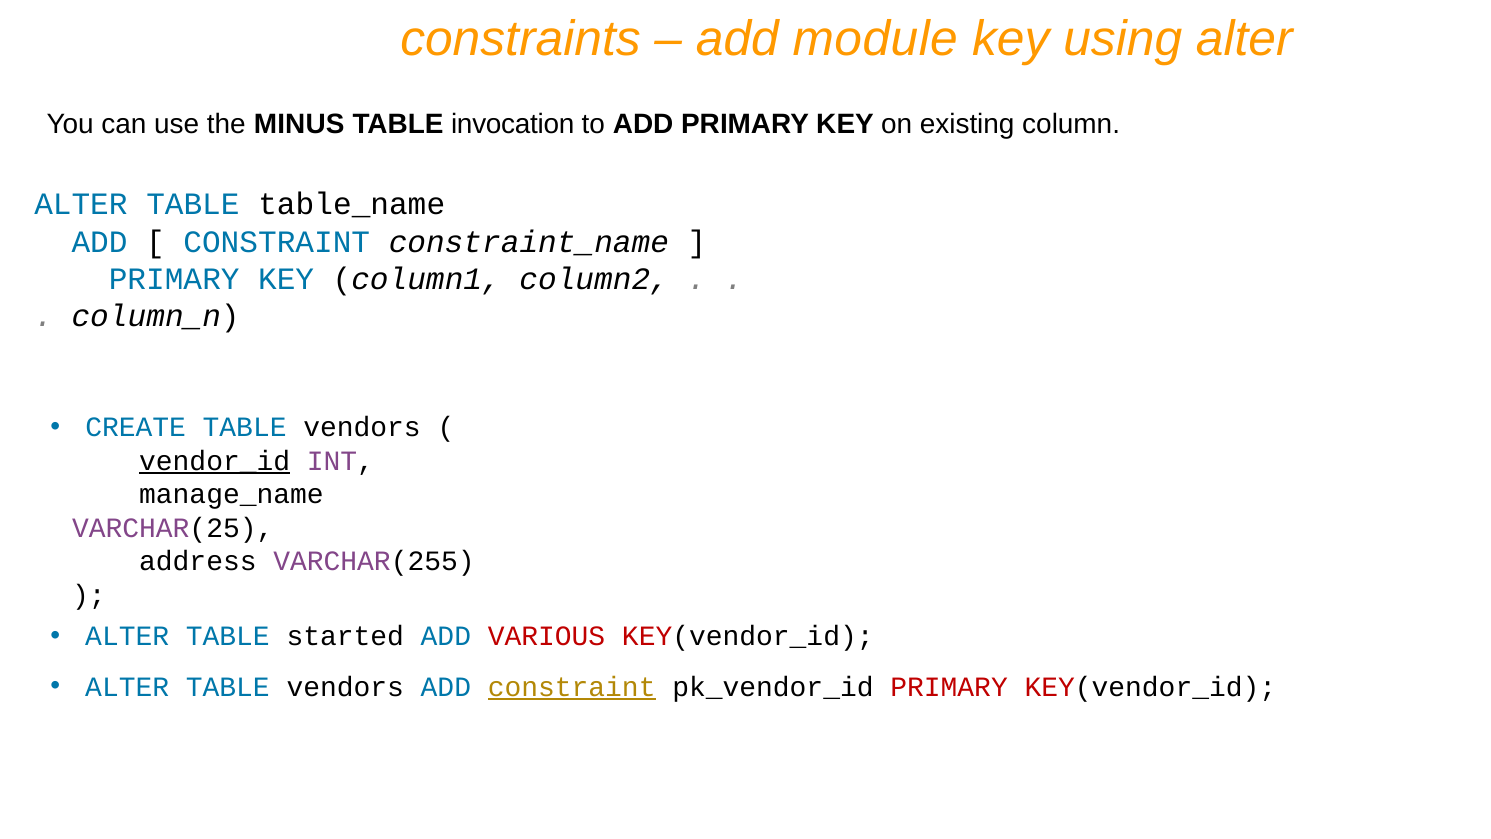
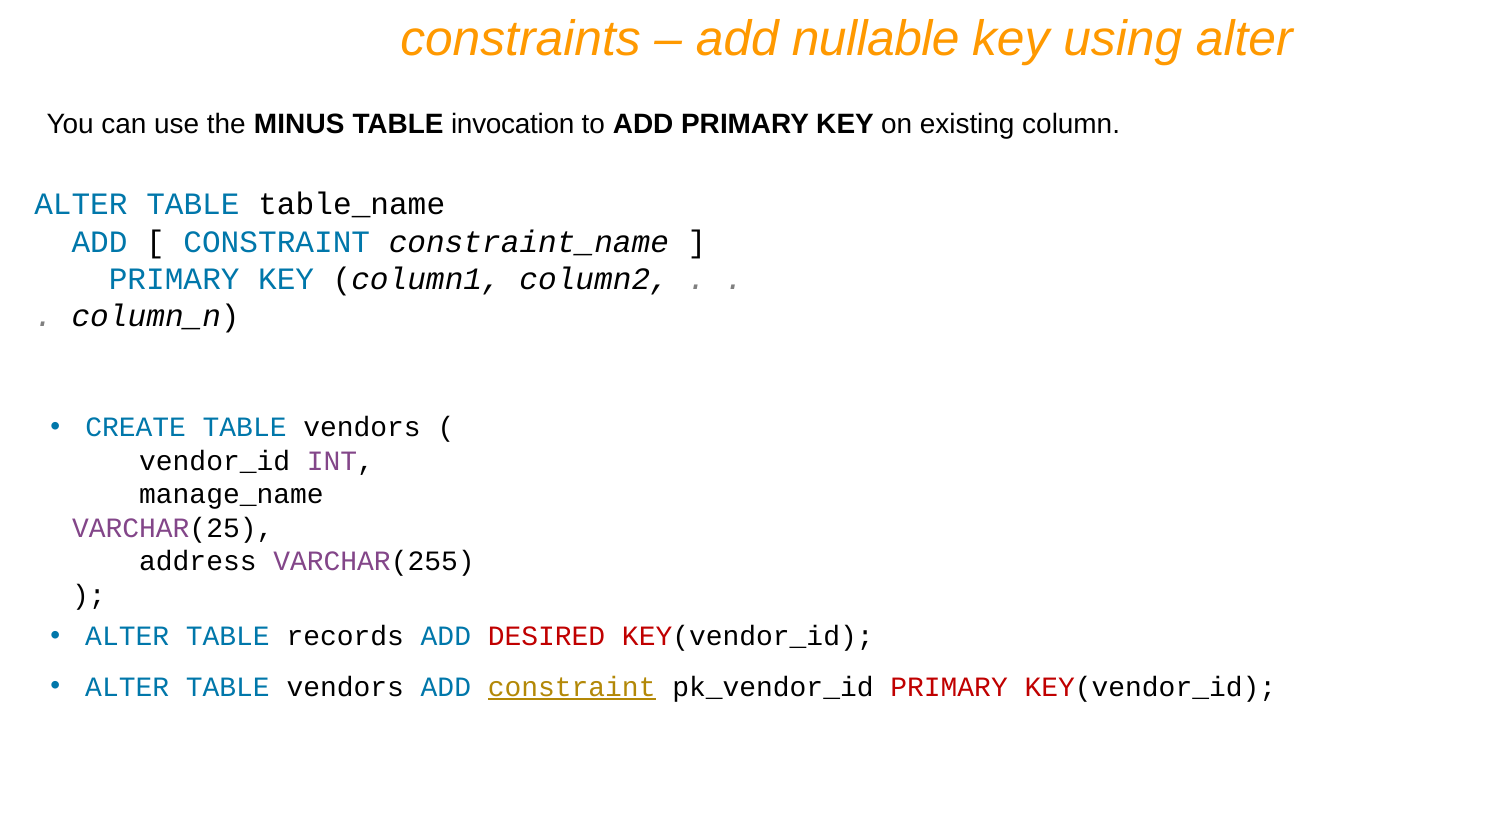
module: module -> nullable (876, 39)
vendor_id underline: present -> none (215, 461)
started: started -> records (345, 636)
VARIOUS: VARIOUS -> DESIRED (547, 636)
